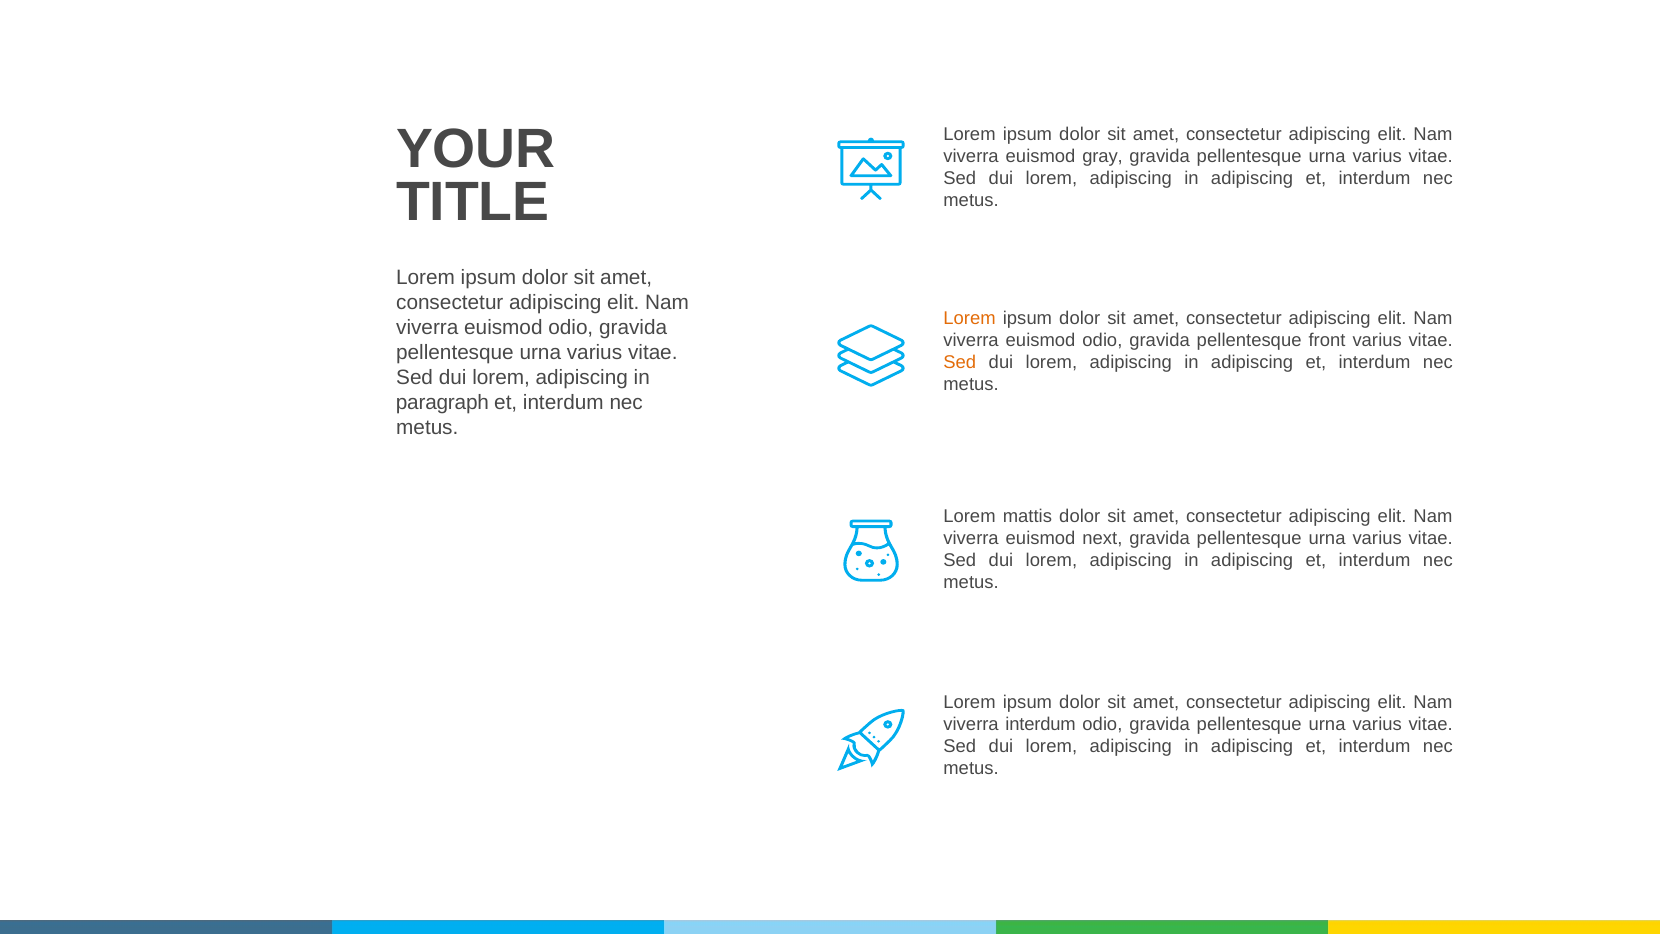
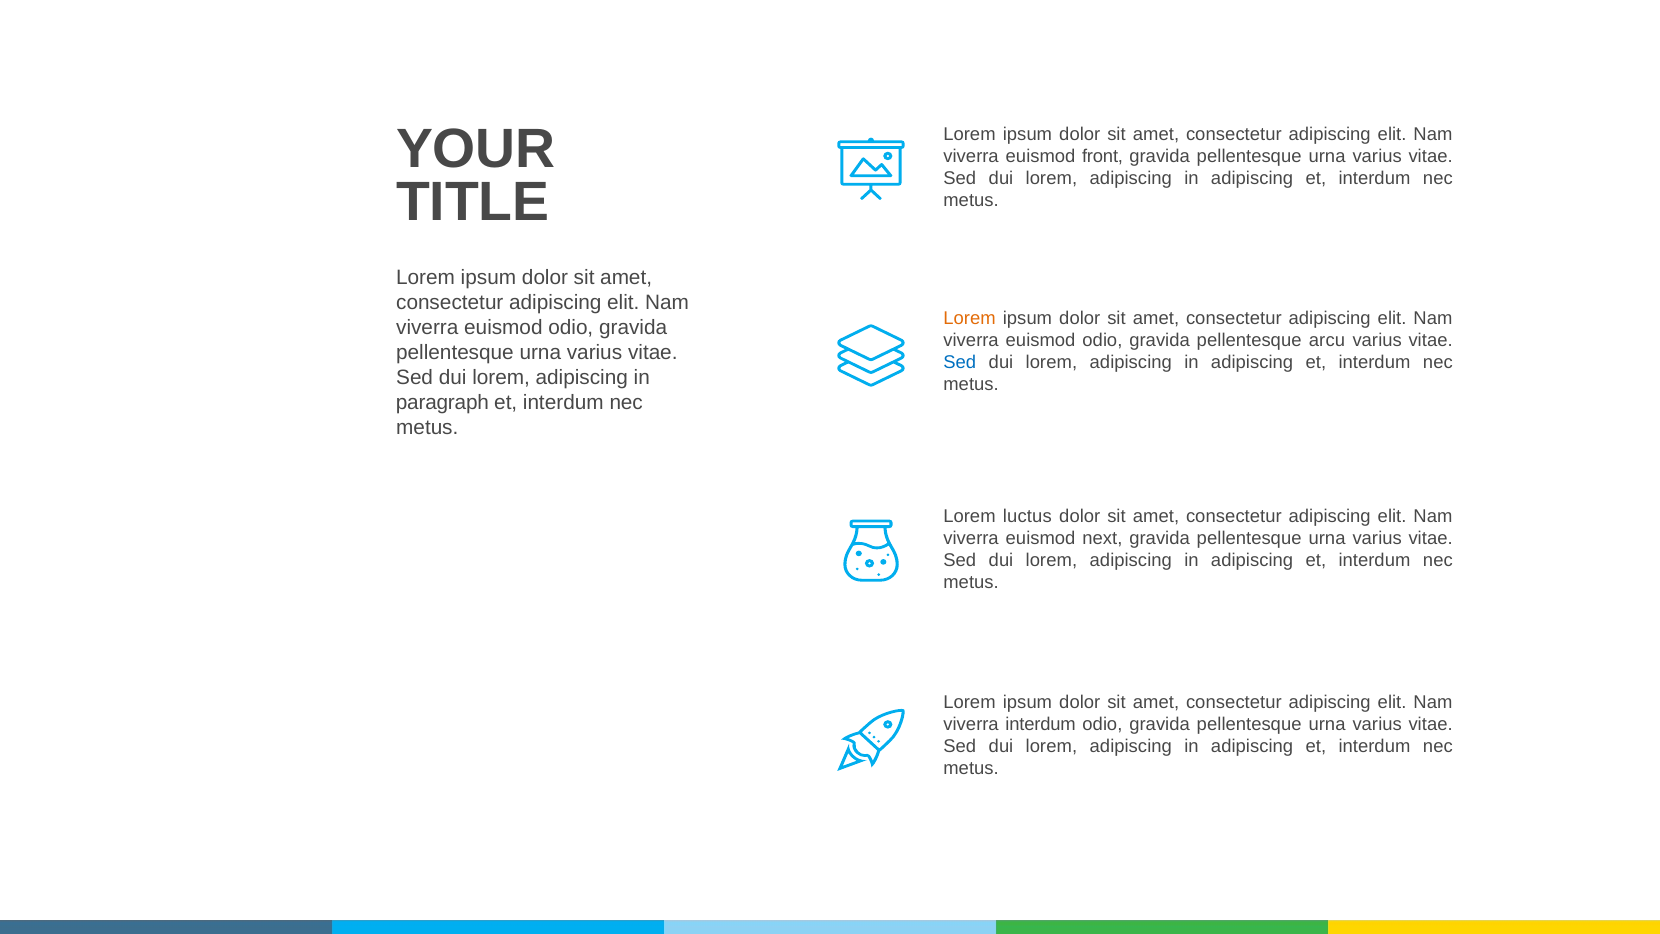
gray: gray -> front (1103, 156)
front: front -> arcu (1327, 340)
Sed colour: orange -> blue (960, 362)
mattis: mattis -> luctus (1027, 516)
